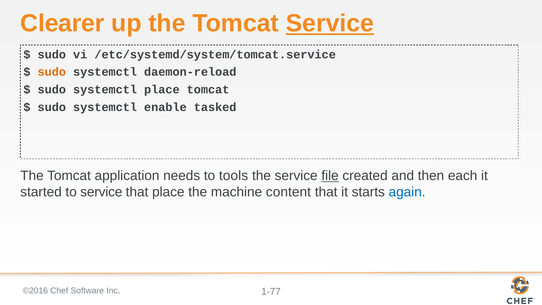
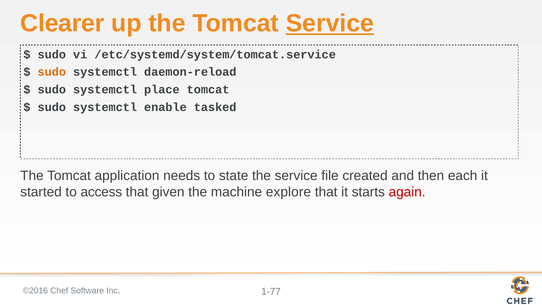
tools: tools -> state (234, 176)
file underline: present -> none (330, 176)
to service: service -> access (101, 192)
that place: place -> given (168, 192)
content: content -> explore (288, 192)
again colour: blue -> red (407, 192)
